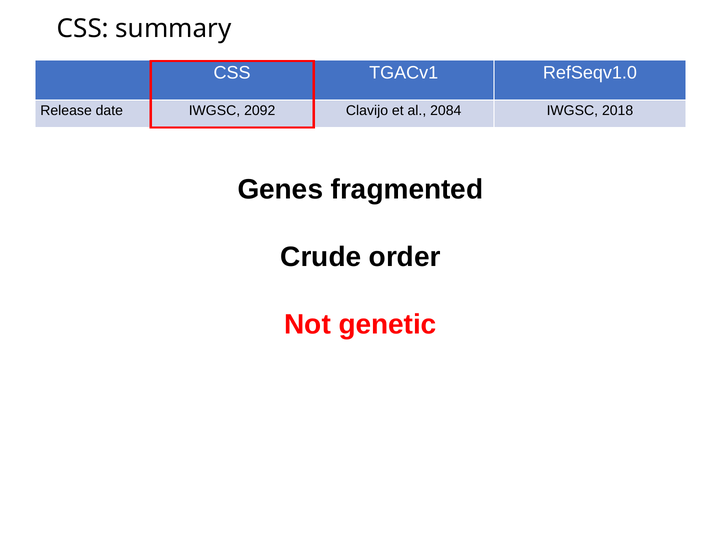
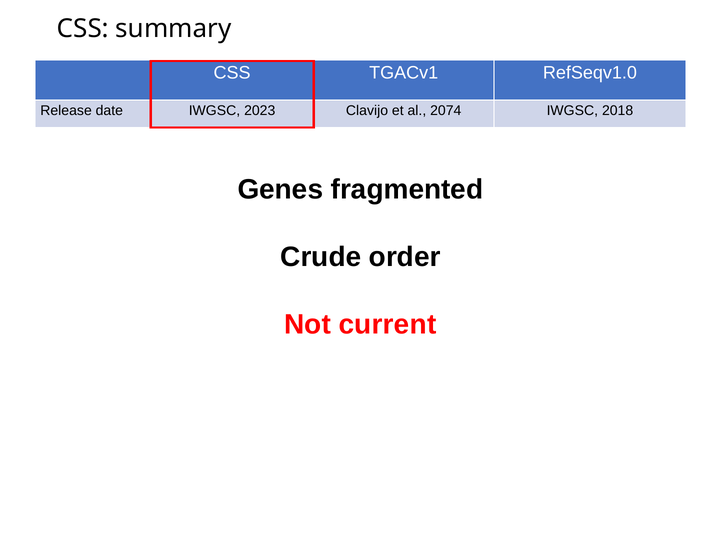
2092: 2092 -> 2023 (260, 111)
2084: 2084 -> 2074 (446, 111)
genetic: genetic -> current (387, 324)
